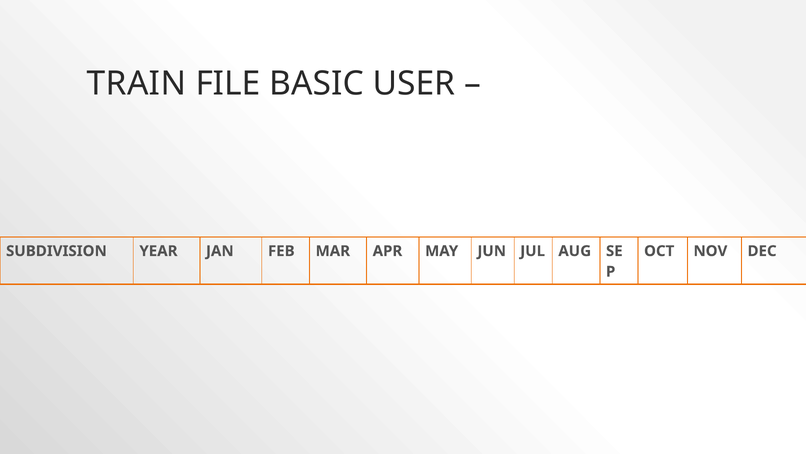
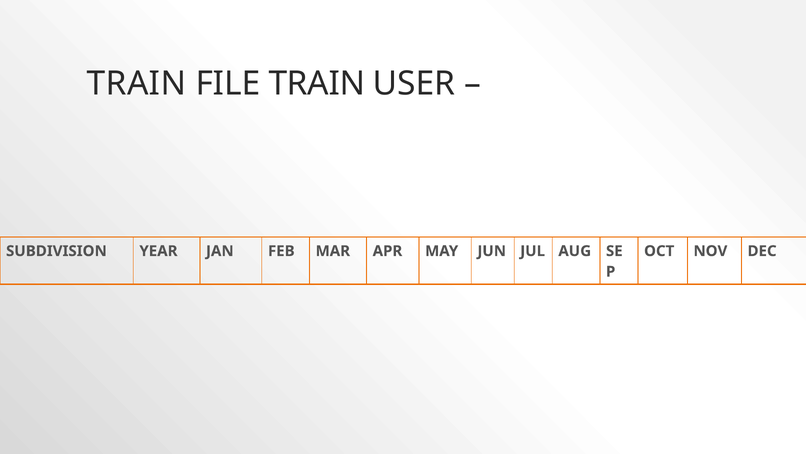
FILE BASIC: BASIC -> TRAIN (317, 83)
